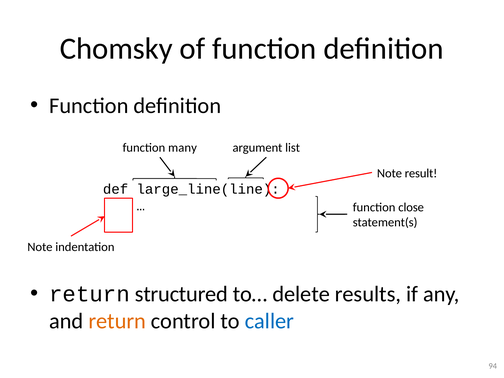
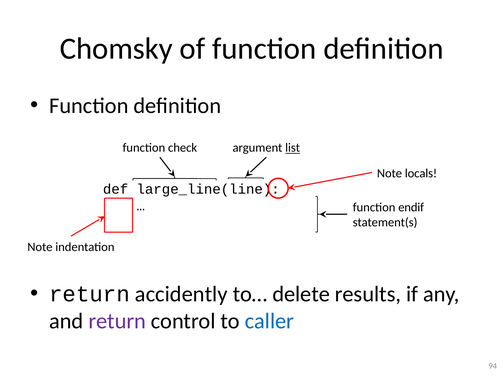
many: many -> check (183, 148)
list underline: none -> present (293, 148)
result: result -> locals (421, 173)
close: close -> endif (411, 207)
structured: structured -> accidently (181, 294)
return colour: orange -> purple (117, 321)
